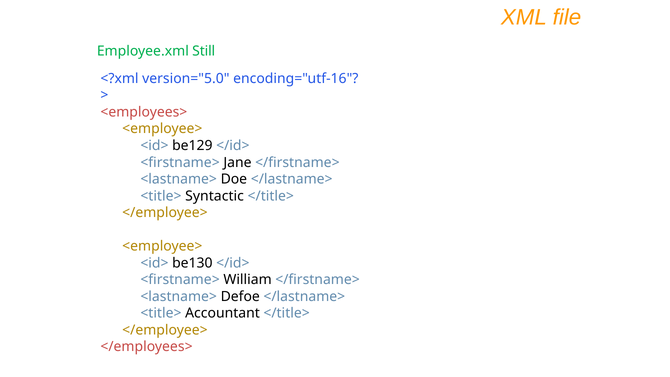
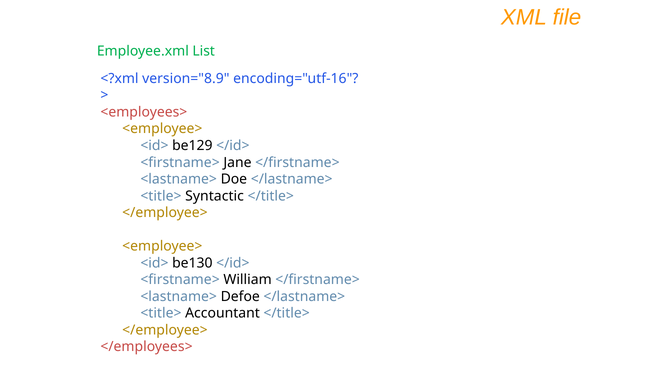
Still: Still -> List (204, 51)
version="5.0: version="5.0 -> version="8.9 (186, 79)
